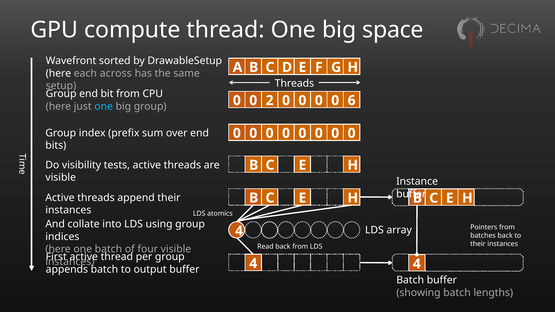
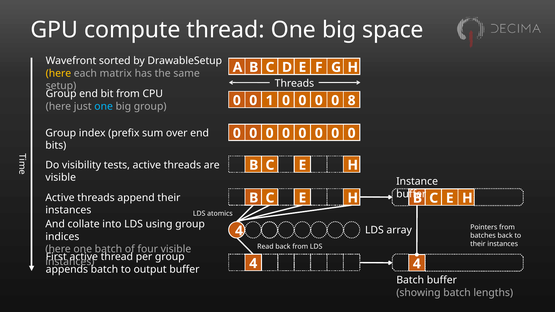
here colour: white -> yellow (58, 73)
across: across -> matrix (116, 73)
2: 2 -> 1 (270, 101)
6: 6 -> 8 (352, 101)
